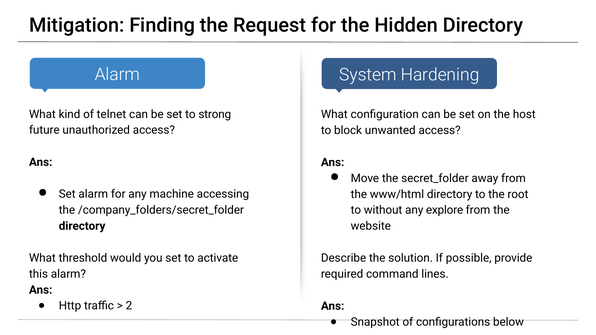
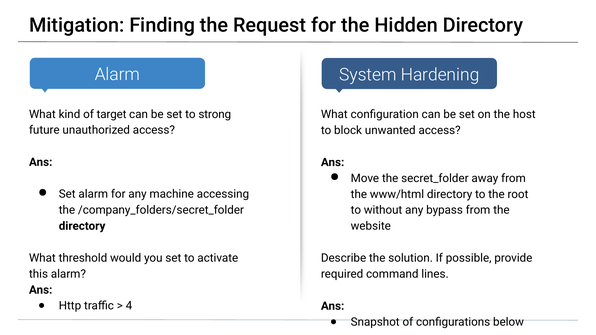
telnet: telnet -> target (112, 114)
explore: explore -> bypass (445, 210)
2: 2 -> 4 (129, 306)
